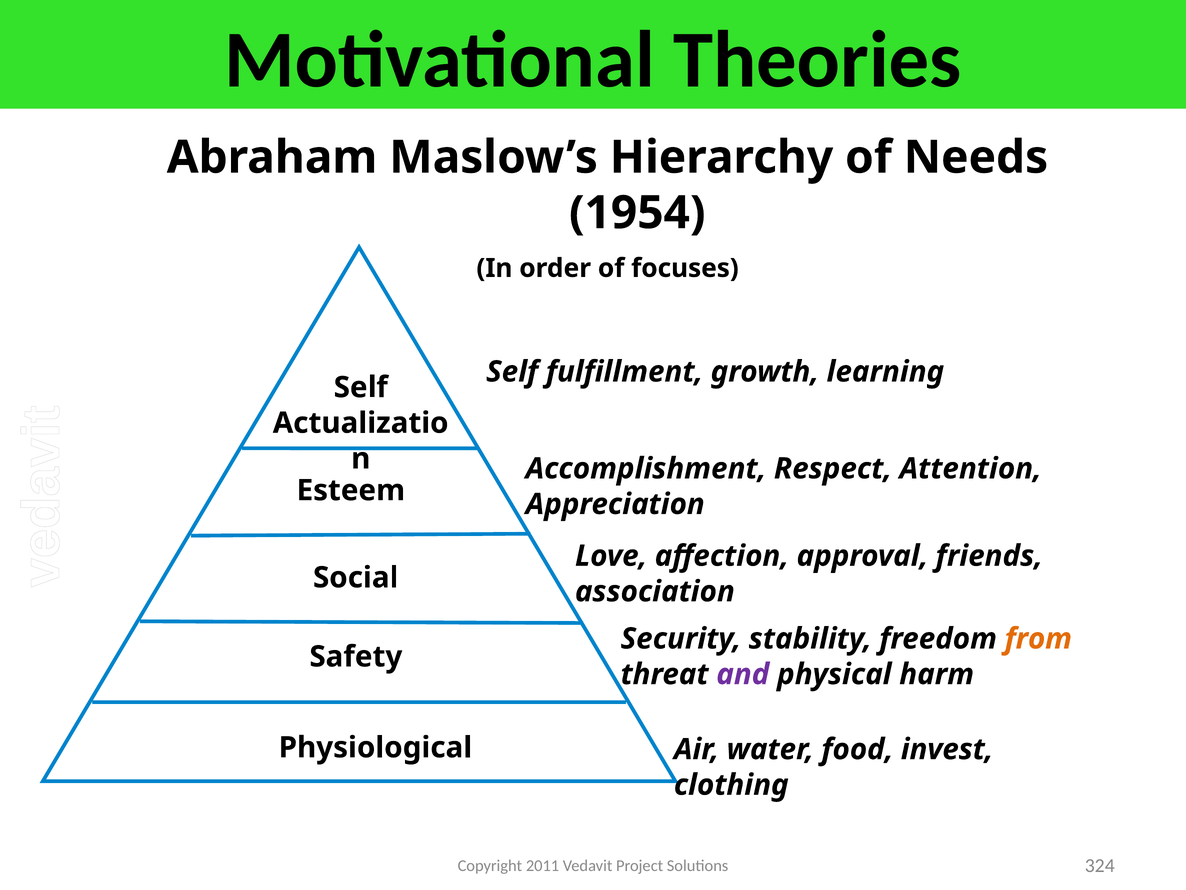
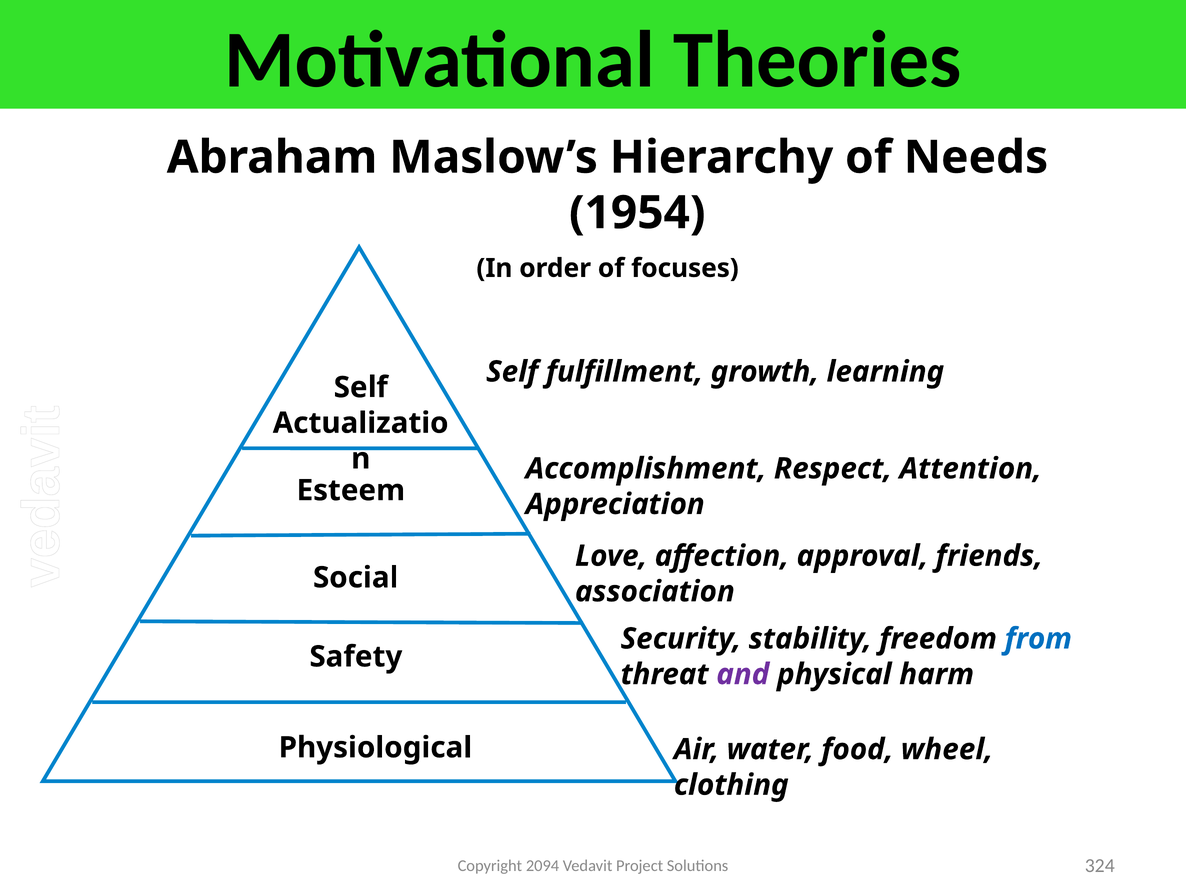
from colour: orange -> blue (1038, 638)
invest: invest -> wheel (947, 749)
2011: 2011 -> 2094 (543, 865)
